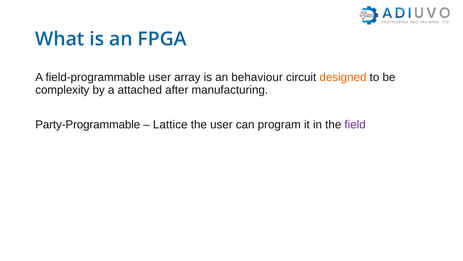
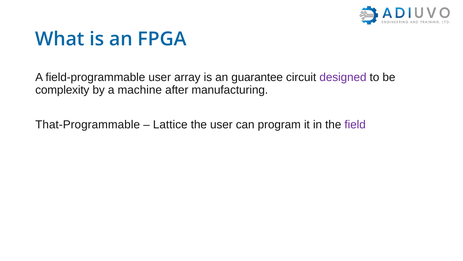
behaviour: behaviour -> guarantee (257, 77)
designed colour: orange -> purple (343, 77)
attached: attached -> machine (140, 90)
Party-Programmable: Party-Programmable -> That-Programmable (88, 124)
